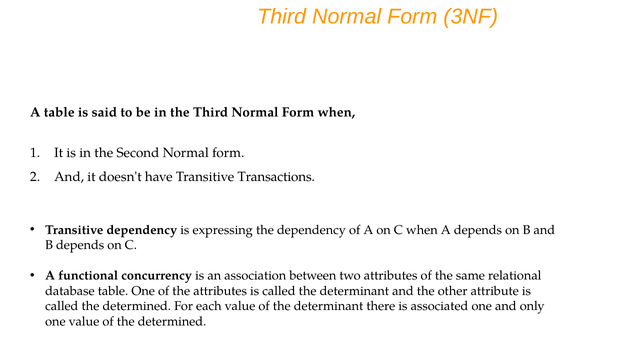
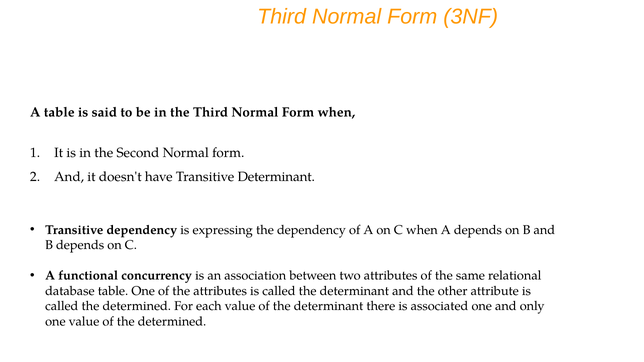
Transitive Transactions: Transactions -> Determinant (276, 177)
